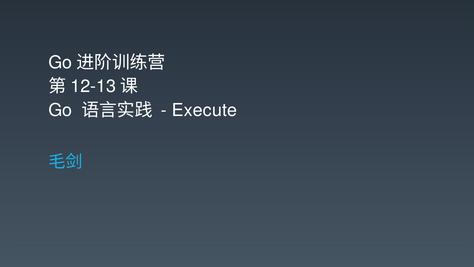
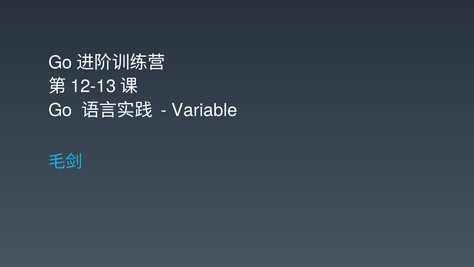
Execute: Execute -> Variable (205, 110)
